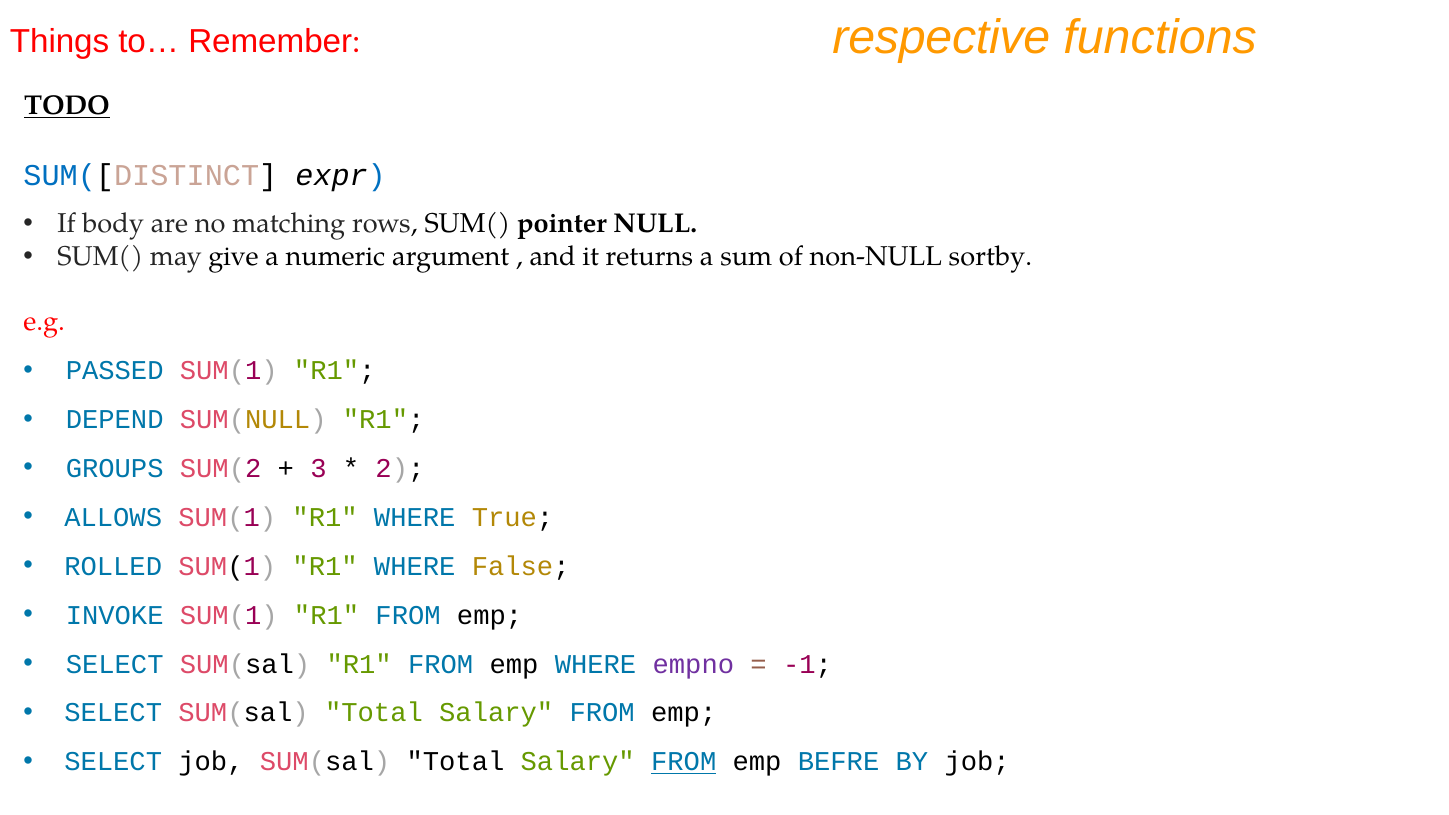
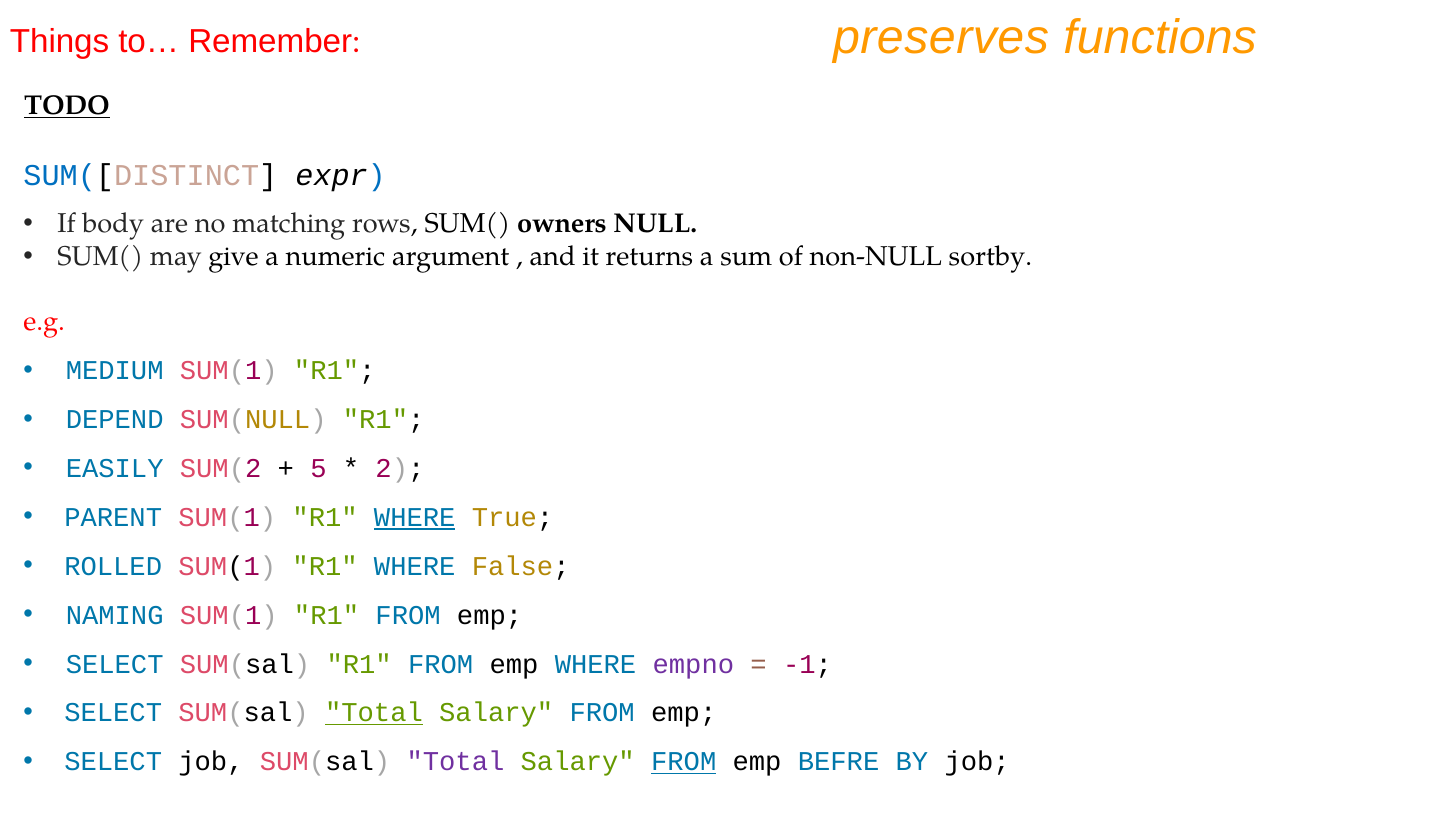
respective: respective -> preserves (941, 38)
pointer: pointer -> owners (562, 224)
PASSED: PASSED -> MEDIUM (115, 371)
GROUPS: GROUPS -> EASILY (115, 468)
3: 3 -> 5 (318, 468)
ALLOWS: ALLOWS -> PARENT (113, 517)
WHERE underline: none -> present (415, 517)
INVOKE: INVOKE -> NAMING (115, 615)
Total underline: none -> present (374, 713)
Total colour: black -> purple (455, 762)
